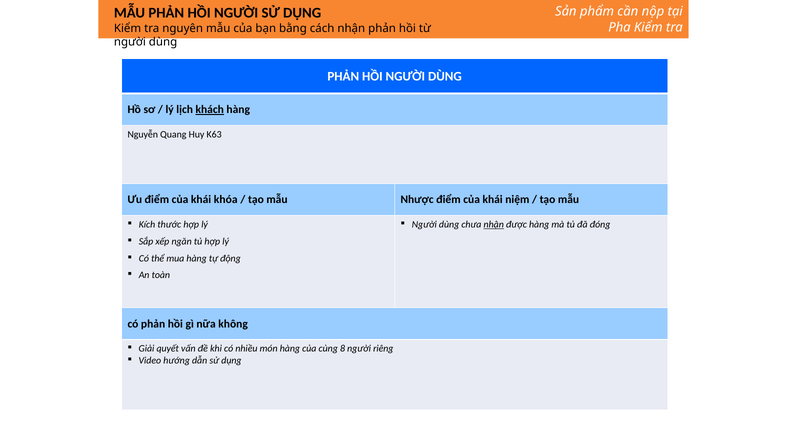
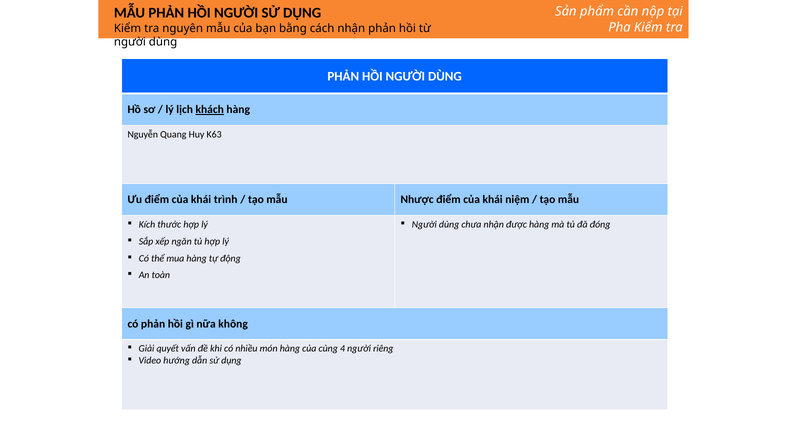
khóa: khóa -> trình (226, 200)
nhận underline: present -> none (494, 224)
8: 8 -> 4 (343, 348)
